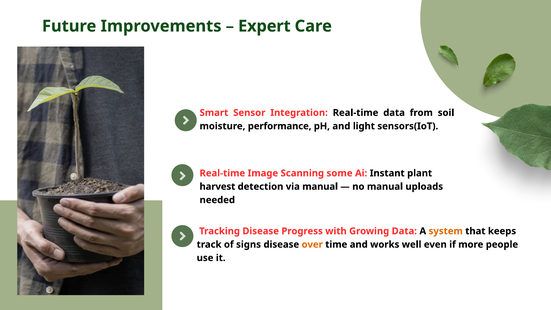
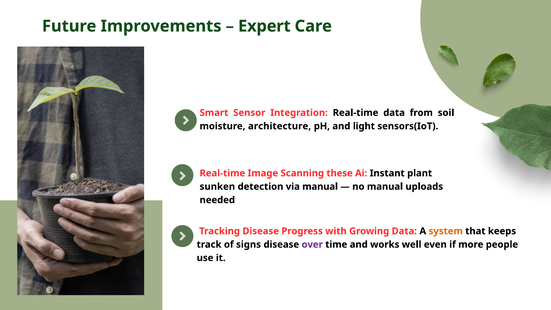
performance: performance -> architecture (280, 126)
some: some -> these (340, 173)
harvest: harvest -> sunken (217, 187)
over colour: orange -> purple (312, 244)
